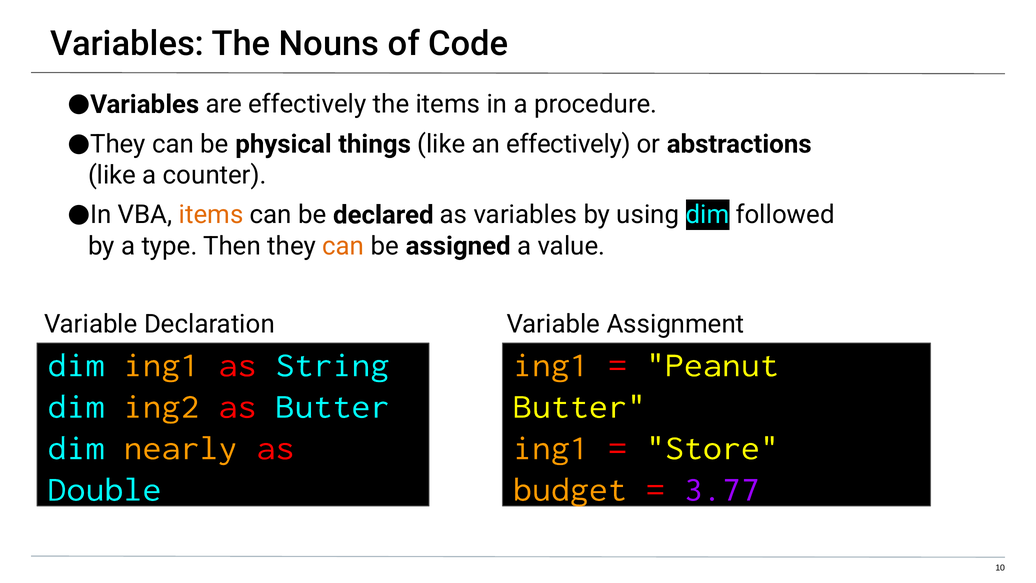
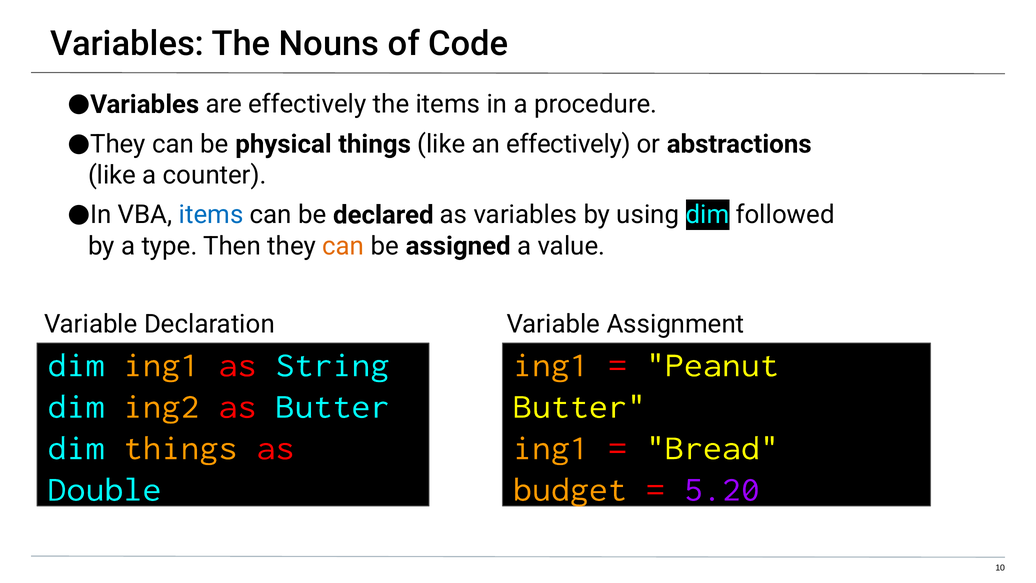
items colour: orange -> blue (211, 215)
dim nearly: nearly -> things (180, 448)
Store: Store -> Bread (712, 448)
3.77: 3.77 -> 5.20 (722, 489)
